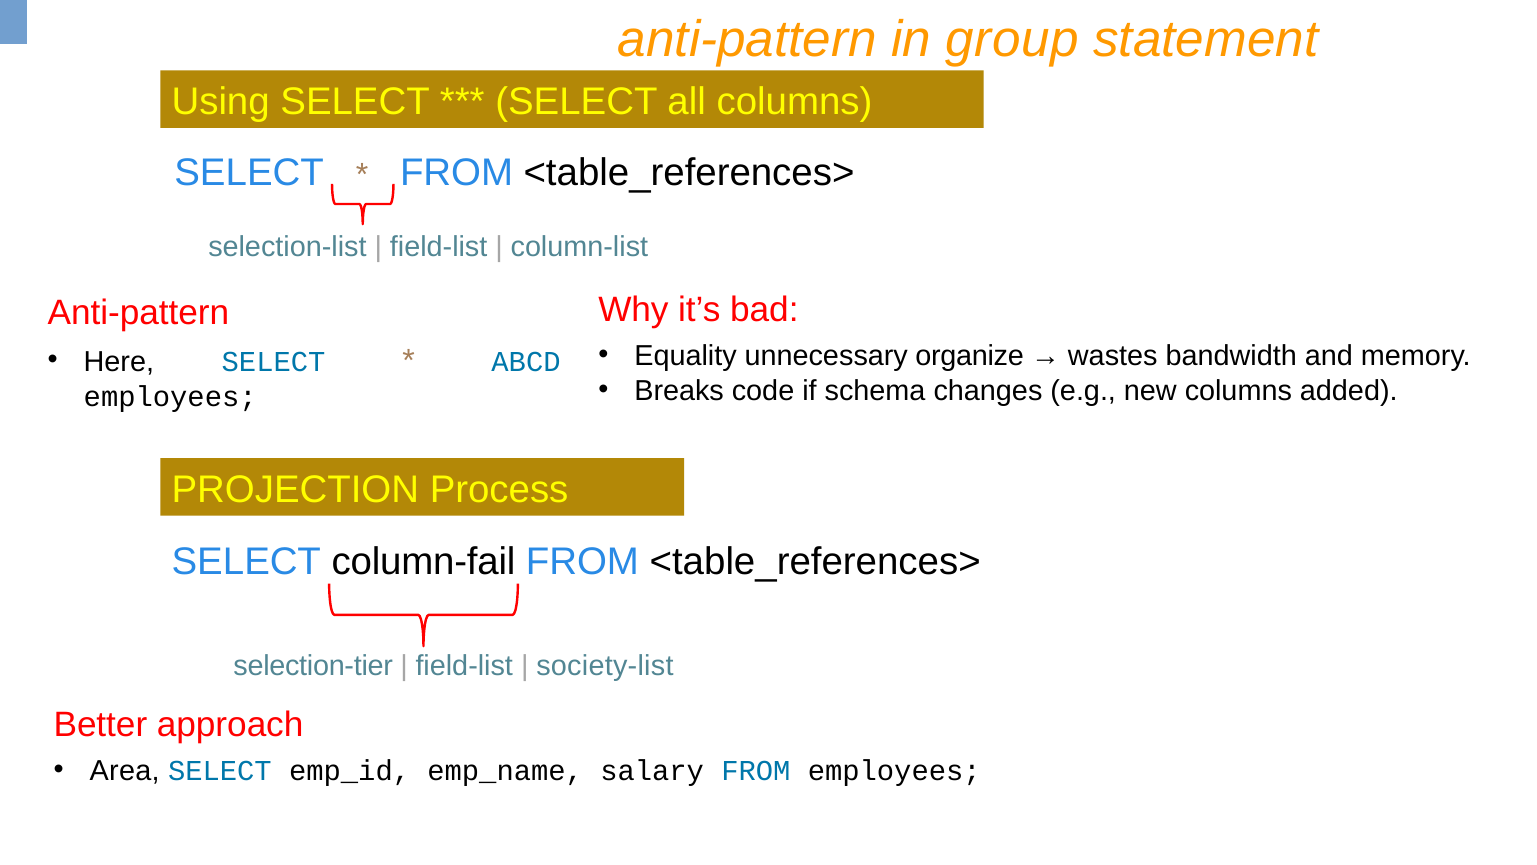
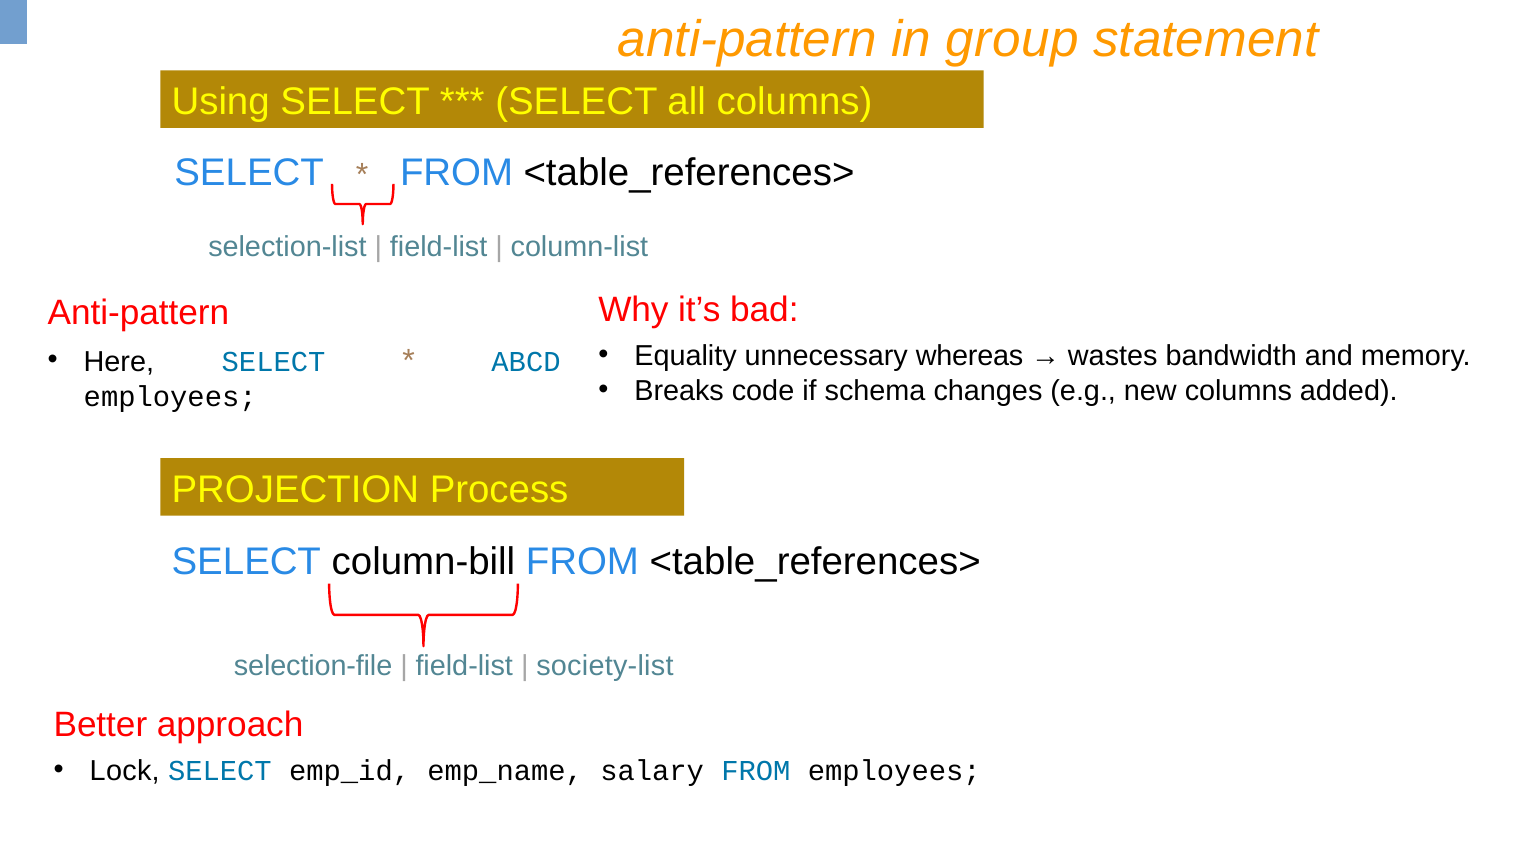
organize: organize -> whereas (970, 356)
column-fail: column-fail -> column-bill (423, 562)
selection-tier: selection-tier -> selection-file (313, 666)
Area: Area -> Lock (125, 770)
